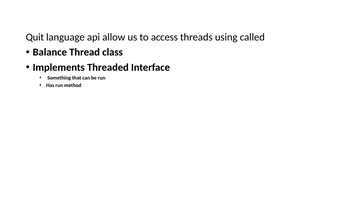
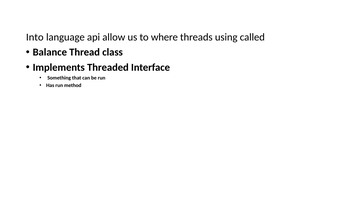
Quit: Quit -> Into (35, 37)
access: access -> where (164, 37)
